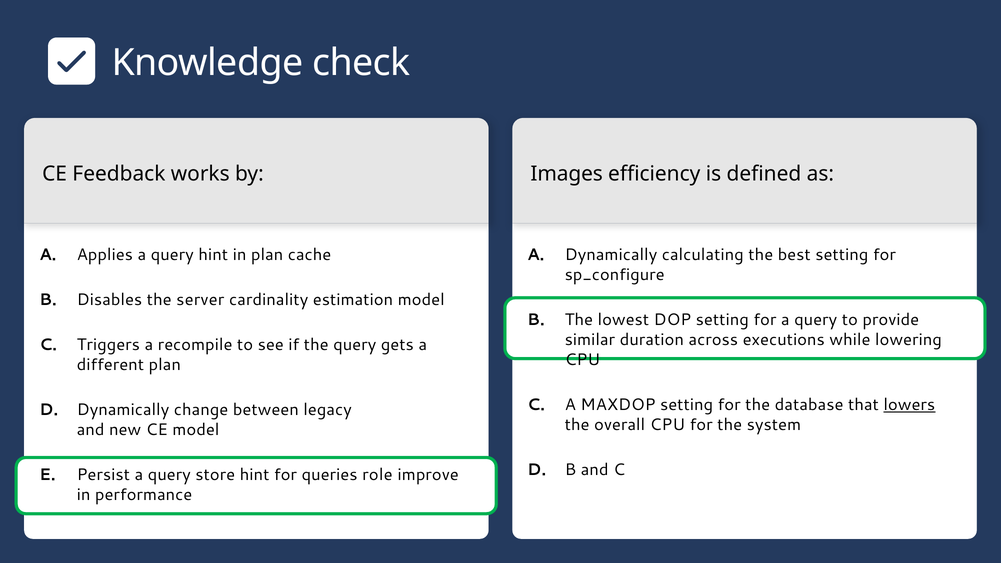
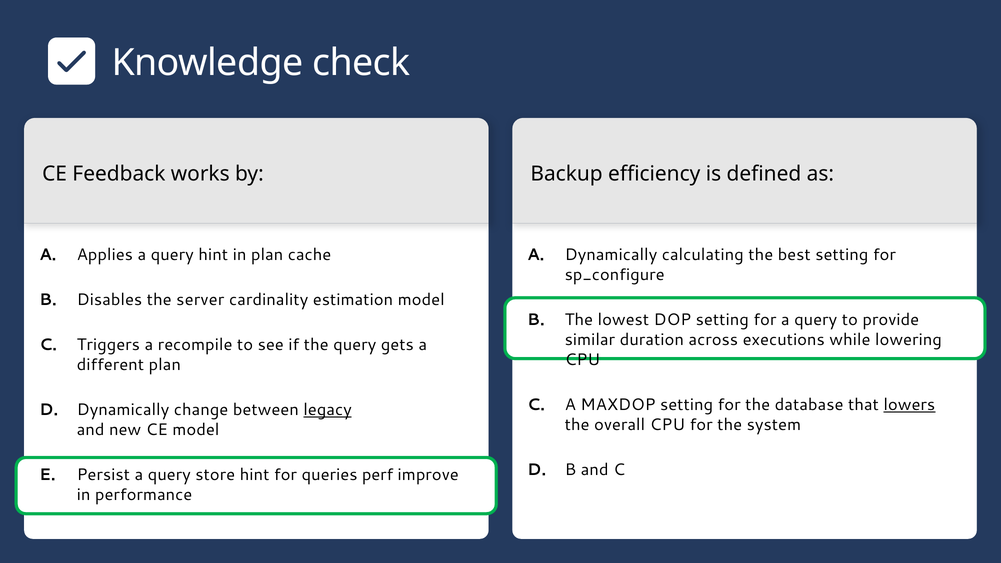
Images: Images -> Backup (567, 174)
legacy underline: none -> present (328, 410)
role: role -> perf (378, 475)
